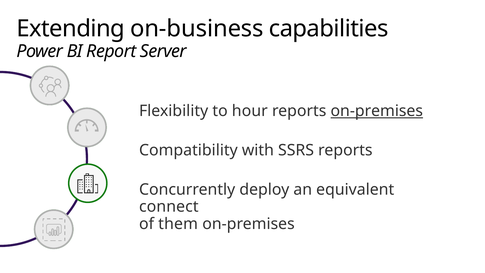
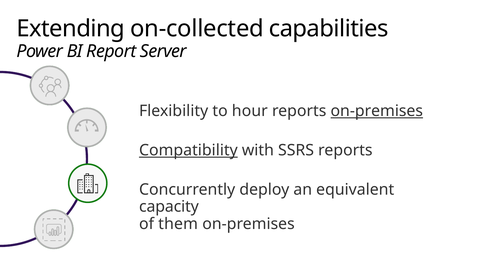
on-business: on-business -> on-collected (197, 29)
Compatibility underline: none -> present (188, 150)
connect: connect -> capacity (169, 207)
